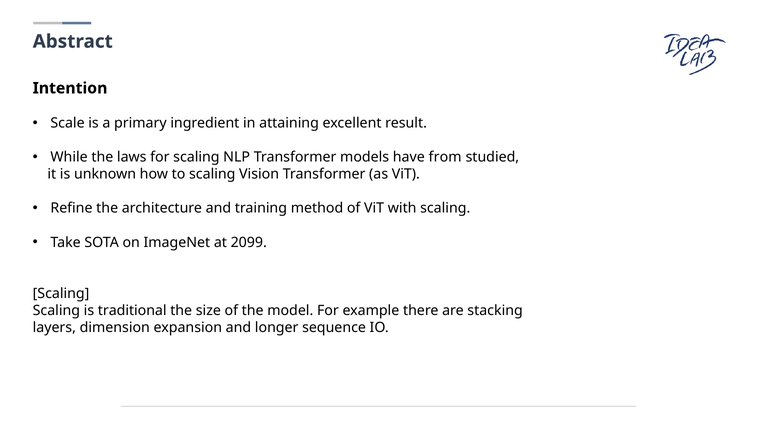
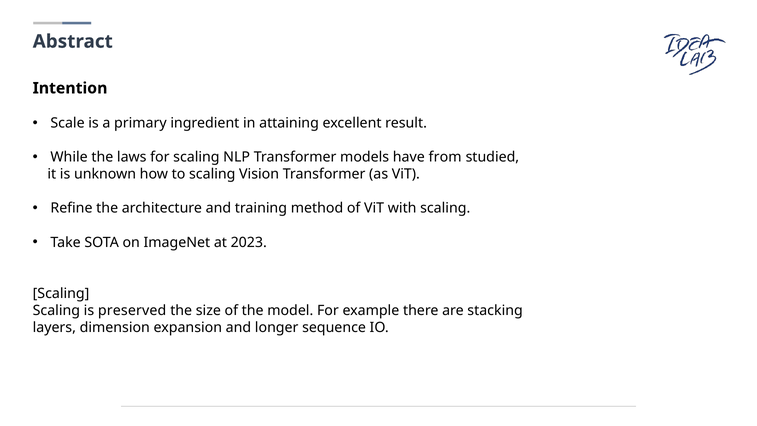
2099: 2099 -> 2023 (249, 242)
traditional: traditional -> preserved (132, 310)
